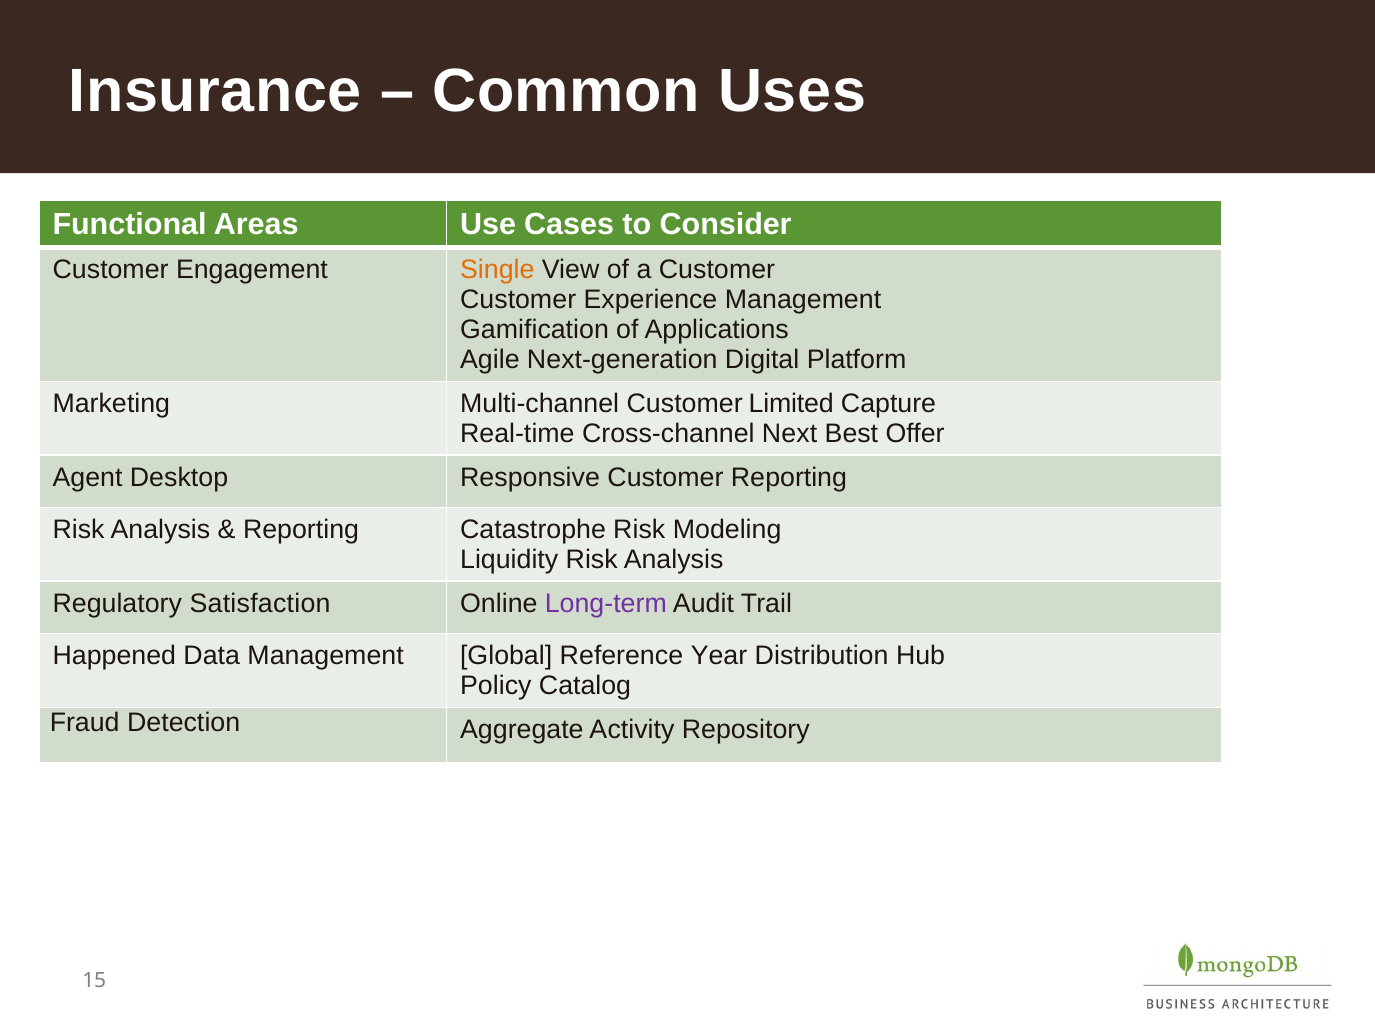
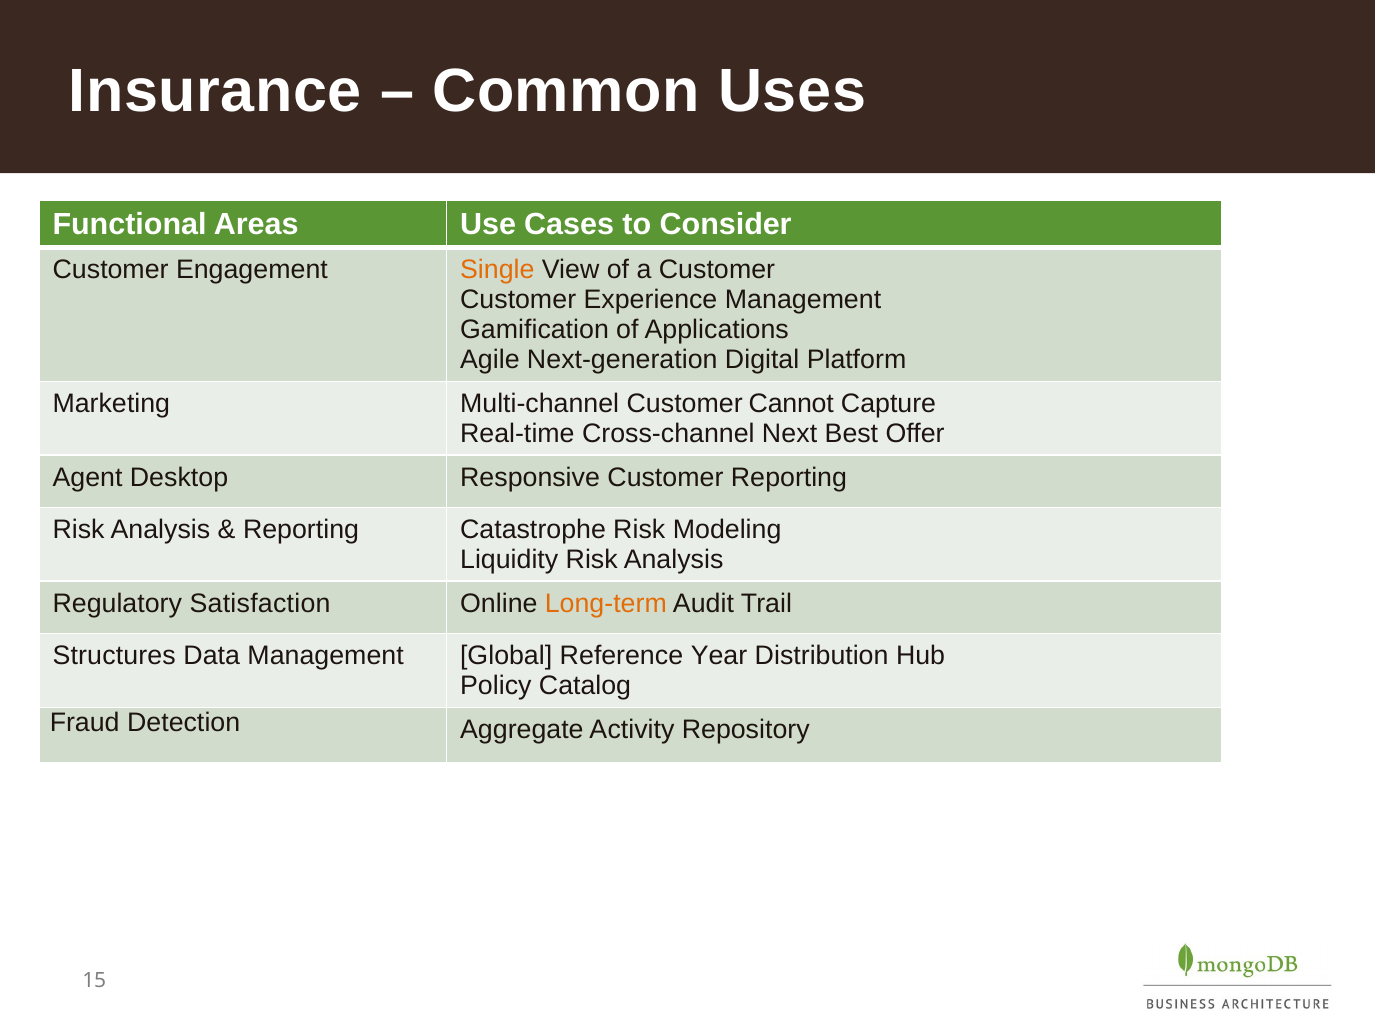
Limited: Limited -> Cannot (791, 404)
Long-term colour: purple -> orange (606, 604)
Happened: Happened -> Structures (114, 656)
